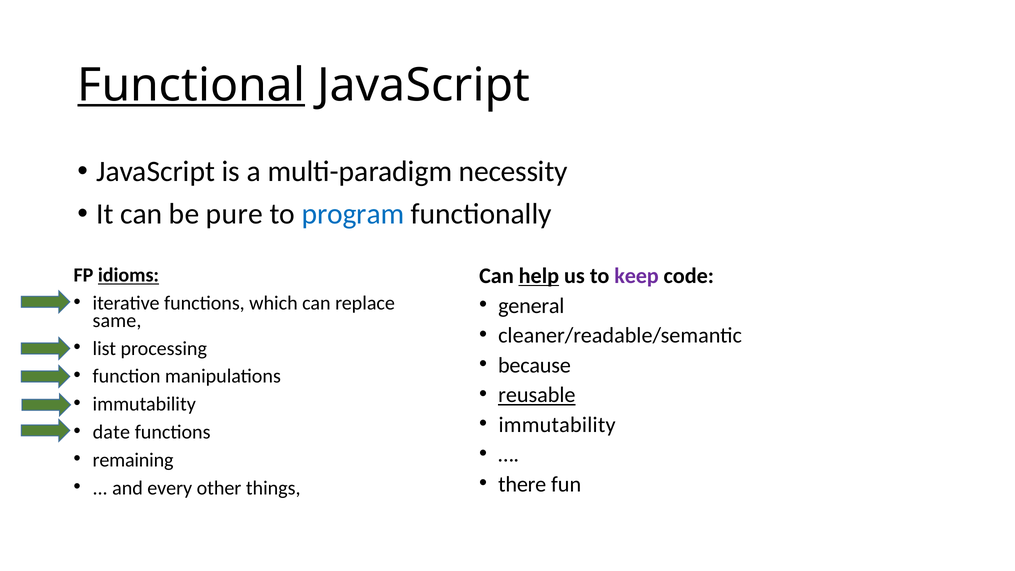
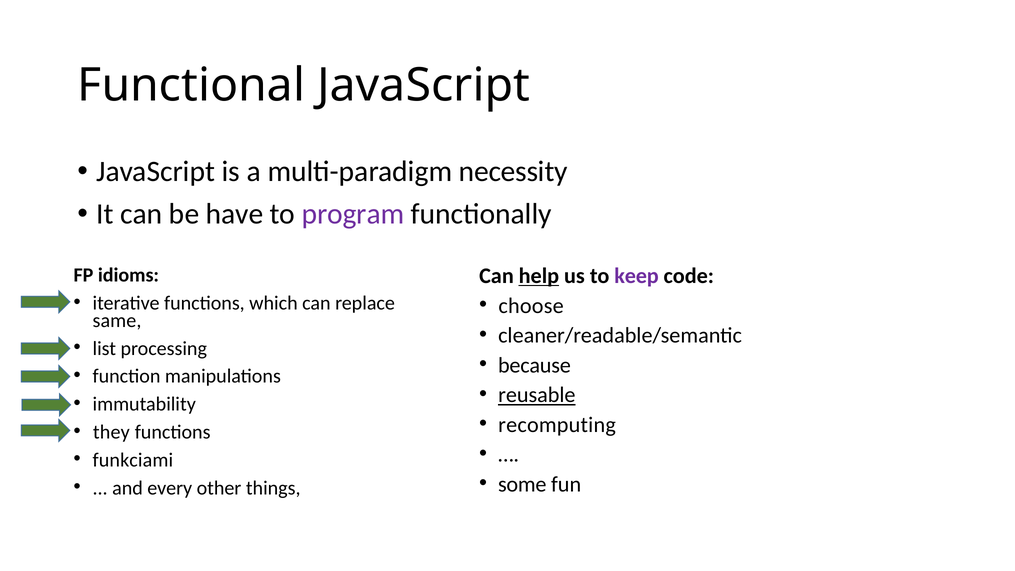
Functional underline: present -> none (191, 85)
pure: pure -> have (235, 214)
program colour: blue -> purple (353, 214)
idioms underline: present -> none (128, 275)
general: general -> choose (531, 306)
immutability: immutability -> recomputing (557, 425)
date: date -> they (111, 432)
remaining: remaining -> funkciami (133, 460)
there: there -> some (522, 484)
